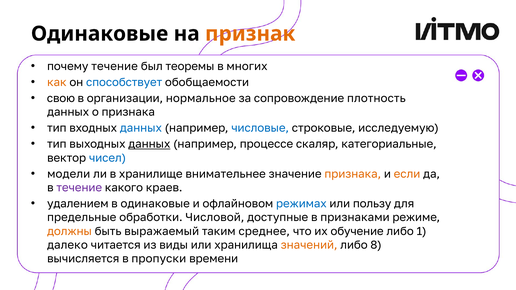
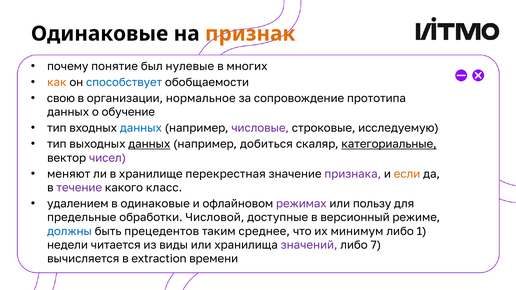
почему течение: течение -> понятие (115, 66)
теоремы: теоремы -> нулевые (190, 66)
плотность: плотность -> прототипа (376, 98)
о признака: признака -> обучение (128, 112)
числовые colour: blue -> purple (260, 128)
процессе: процессе -> добиться (266, 144)
категориальные underline: none -> present (389, 144)
чисел colour: blue -> purple (107, 158)
модели: модели -> меняют (69, 174)
внимательнее: внимательнее -> перекрестная (226, 174)
признака colour: orange -> purple (353, 174)
краев: краев -> класс (164, 188)
режимах colour: blue -> purple (301, 204)
признаками: признаками -> версионный (355, 218)
должны colour: orange -> blue (70, 231)
выражаемый: выражаемый -> прецедентов (162, 231)
обучение: обучение -> минимум (357, 231)
далеко: далеко -> недели (68, 245)
значений colour: orange -> purple (309, 245)
8: 8 -> 7 (376, 245)
пропуски: пропуски -> extraction (159, 259)
